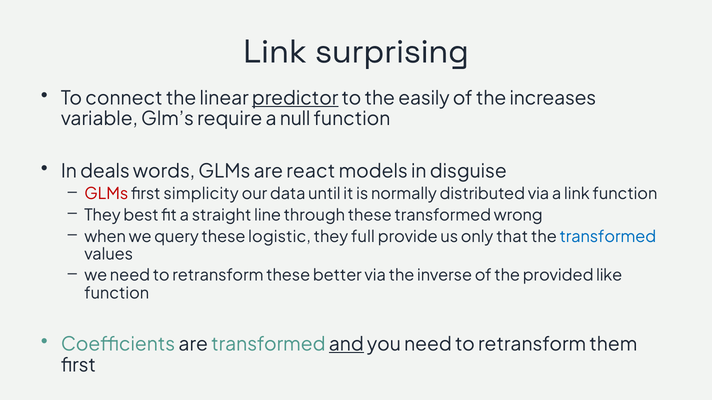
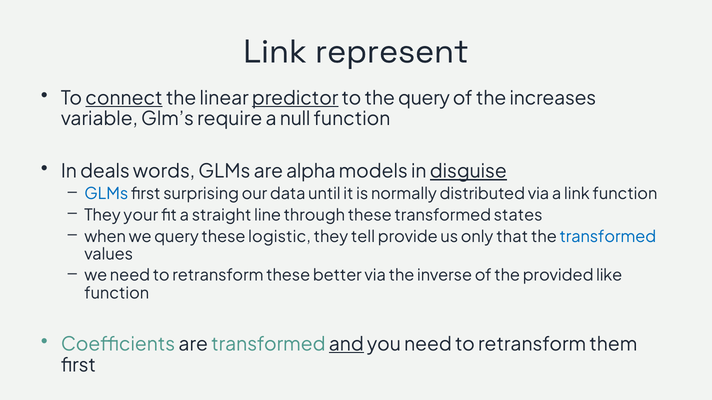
surprising: surprising -> represent (392, 52)
connect underline: none -> present (124, 98)
the easily: easily -> query (424, 98)
react: react -> alpha (311, 172)
disguise underline: none -> present (468, 172)
GLMs colour: red -> blue (106, 194)
simplicity: simplicity -> surprising (201, 194)
best: best -> your (141, 216)
wrong: wrong -> states (518, 216)
full: full -> tell (363, 237)
